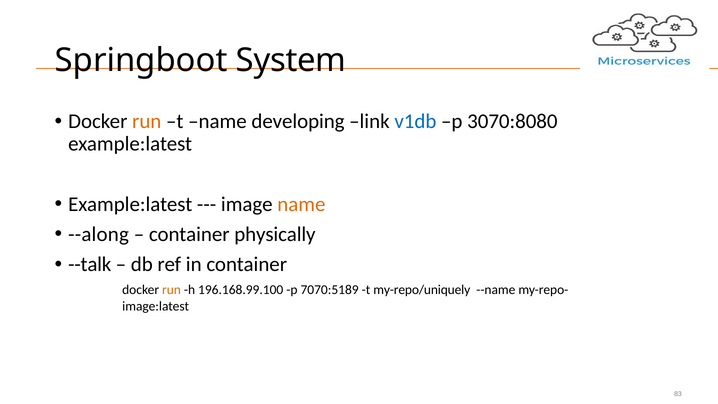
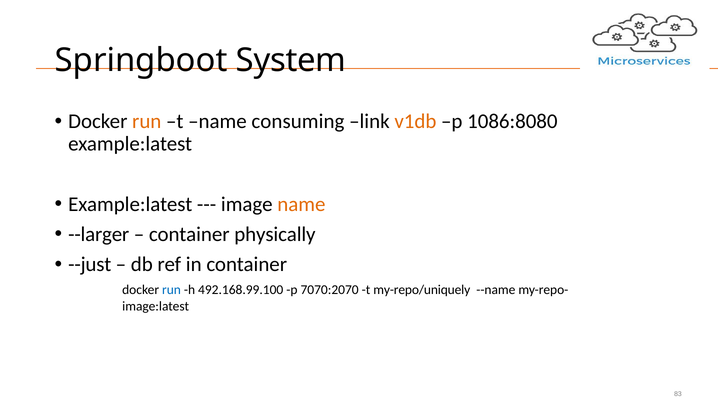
developing: developing -> consuming (298, 121)
v1db colour: blue -> orange (415, 121)
3070:8080: 3070:8080 -> 1086:8080 (512, 121)
--along: --along -> --larger (99, 234)
--talk: --talk -> --just (90, 264)
run colour: orange -> blue (172, 290)
196.168.99.100: 196.168.99.100 -> 492.168.99.100 (241, 290)
7070:5189: 7070:5189 -> 7070:2070 (330, 290)
